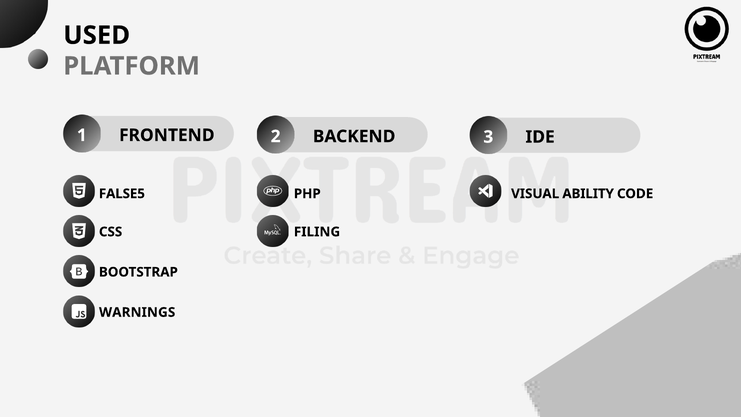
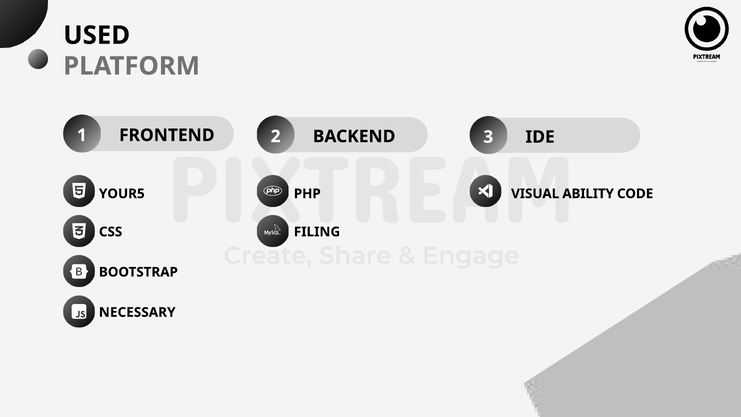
FALSE5: FALSE5 -> YOUR5 (122, 194)
WARNINGS: WARNINGS -> NECESSARY (137, 312)
